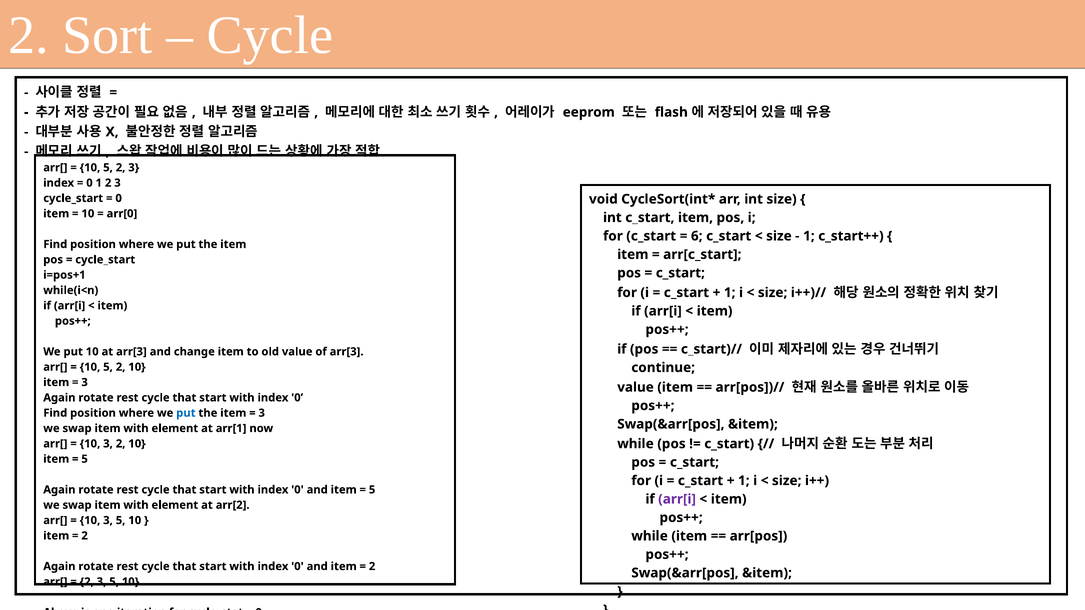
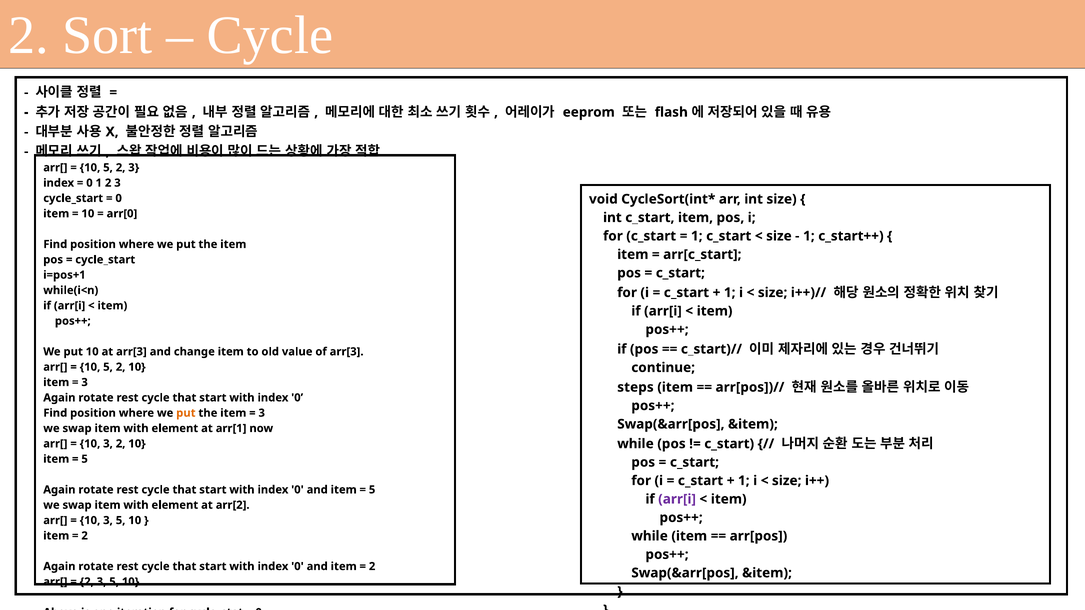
6: 6 -> 1 (697, 236)
value: value -> steps (635, 387)
put colour: blue -> orange (186, 413)
